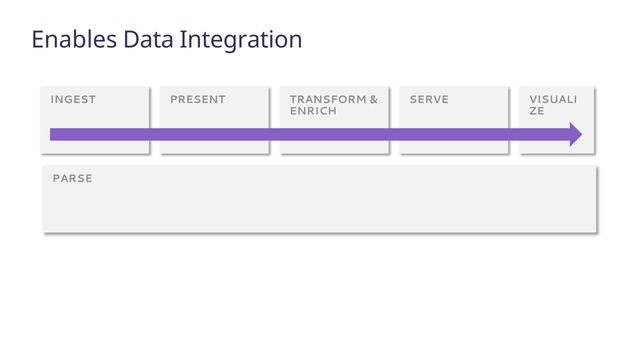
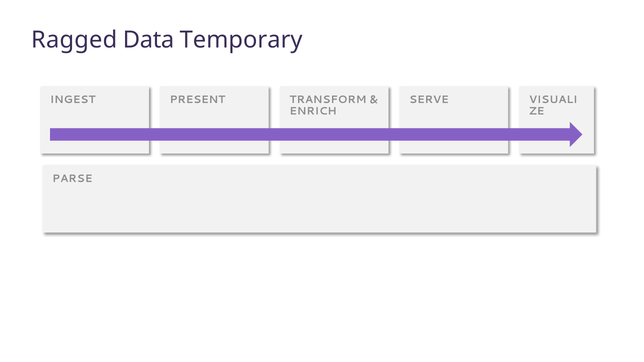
Enables: Enables -> Ragged (74, 40)
Integration: Integration -> Temporary (241, 40)
